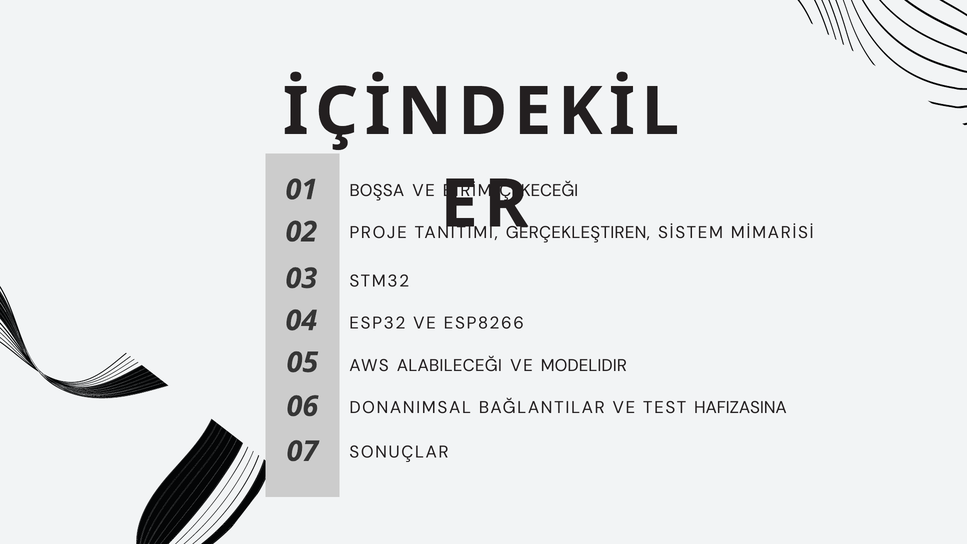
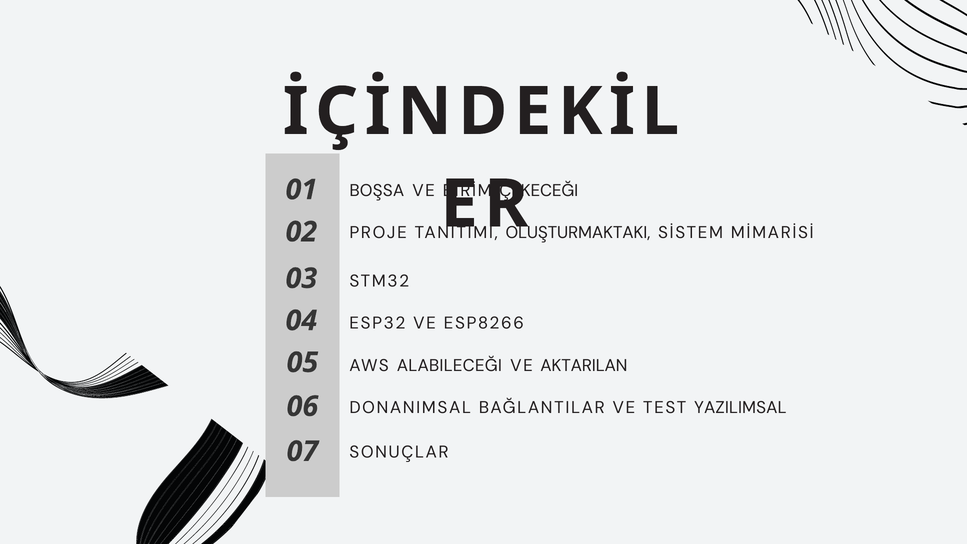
GERÇEKLEŞTIREN: GERÇEKLEŞTIREN -> OLUŞTURMAKTAKI (578, 233)
MODELIDIR: MODELIDIR -> AKTARILAN (584, 366)
HAFIZASINA: HAFIZASINA -> YAZILIMSAL (740, 408)
